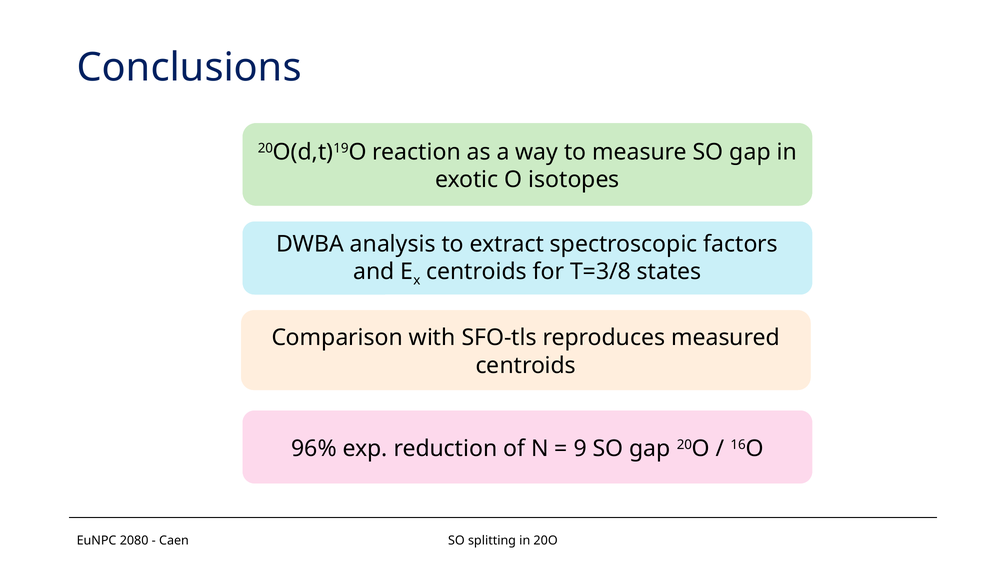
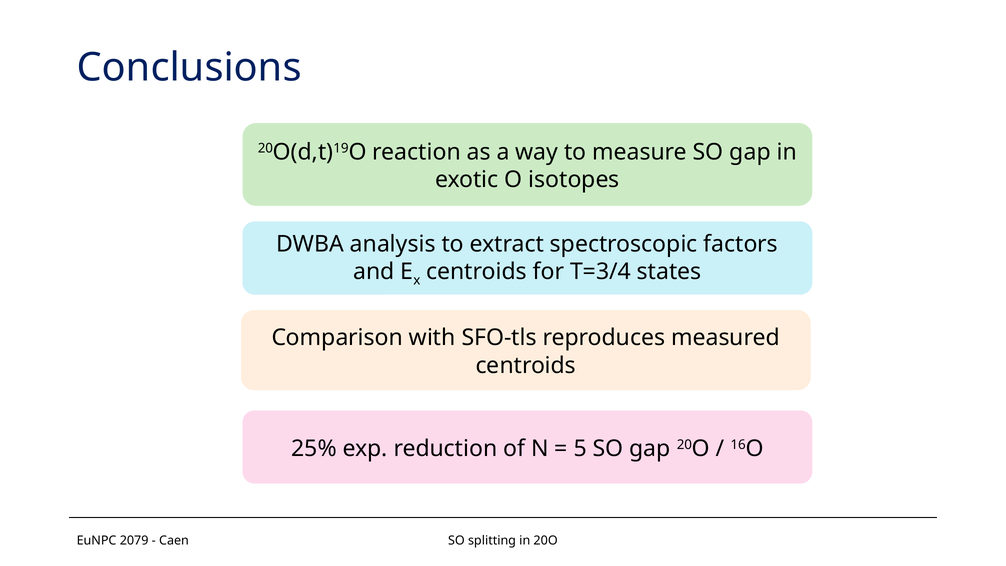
T=3/8: T=3/8 -> T=3/4 (600, 271)
96%: 96% -> 25% (314, 448)
9: 9 -> 5 (580, 448)
2080: 2080 -> 2079 (134, 540)
